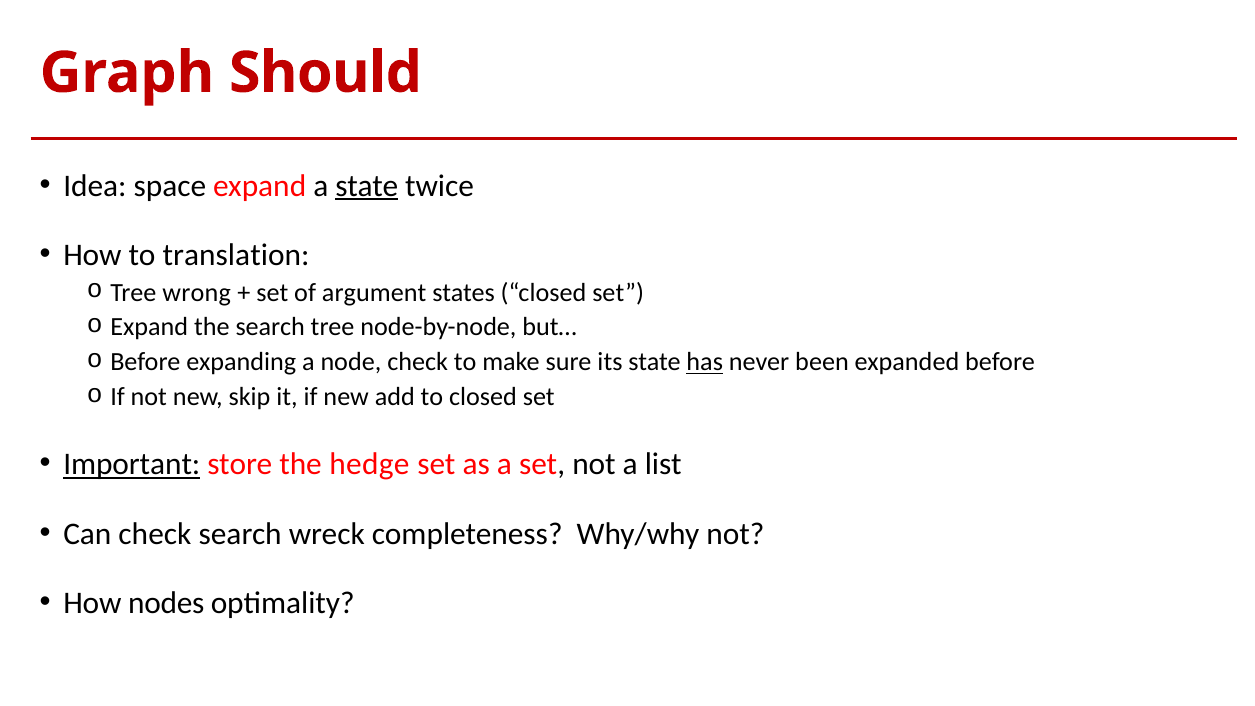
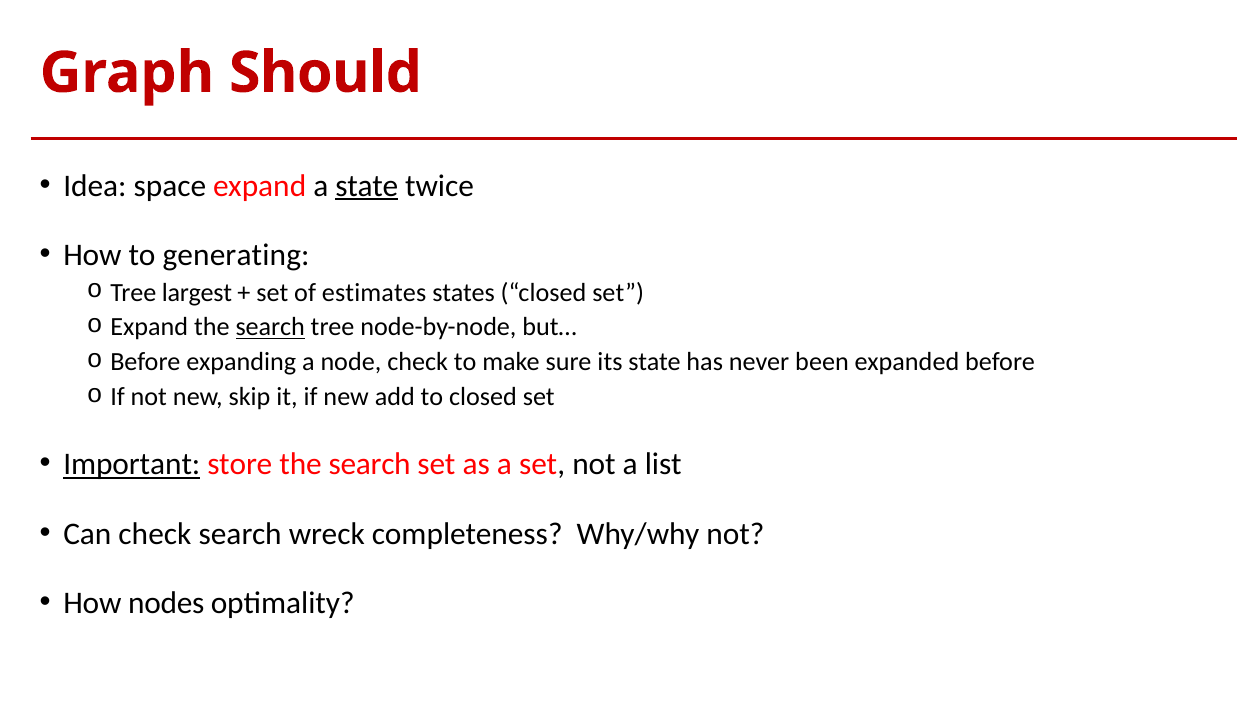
translation: translation -> generating (236, 255)
wrong: wrong -> largest (197, 292)
argument: argument -> estimates (374, 292)
search underline: none -> present (270, 327)
has underline: present -> none (705, 362)
store the hedge: hedge -> search (370, 464)
